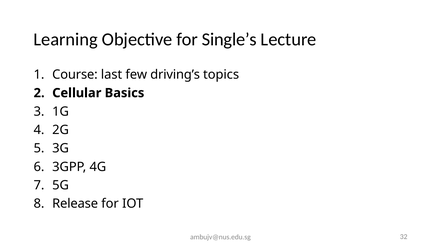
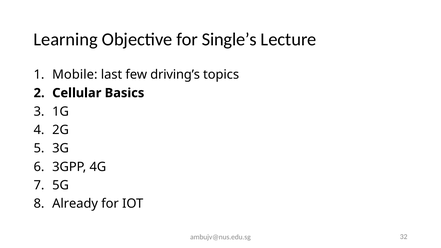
Course: Course -> Mobile (75, 75)
Release: Release -> Already (75, 204)
